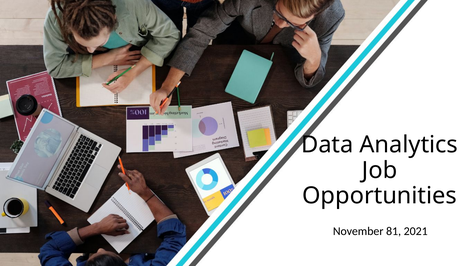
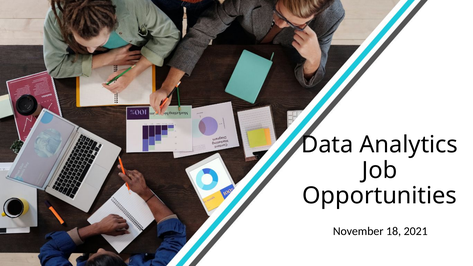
81: 81 -> 18 (394, 231)
